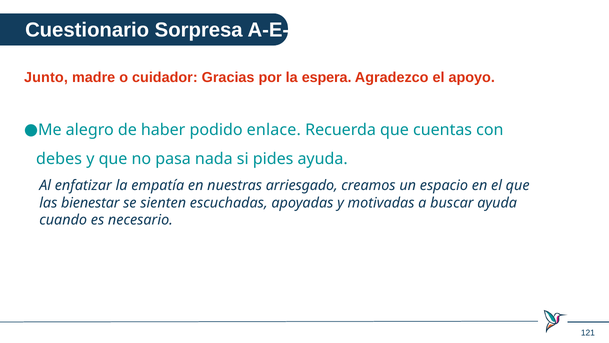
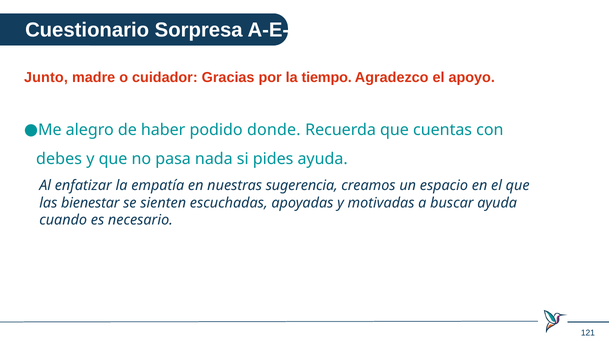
espera: espera -> tiempo (327, 77)
enlace: enlace -> donde (274, 130)
arriesgado: arriesgado -> sugerencia (302, 185)
